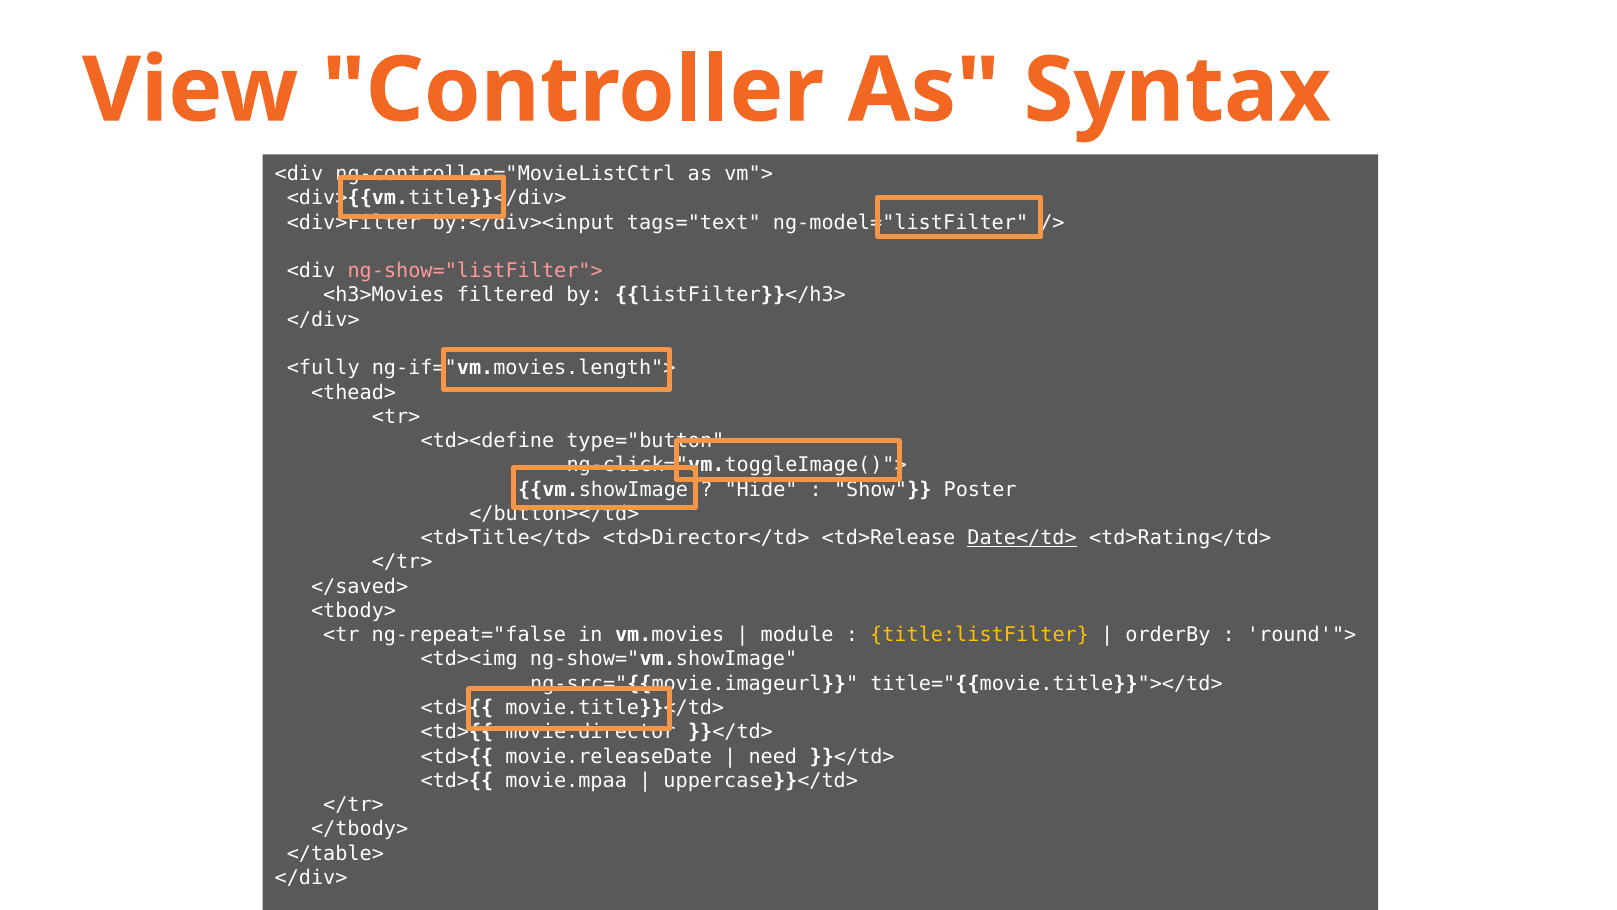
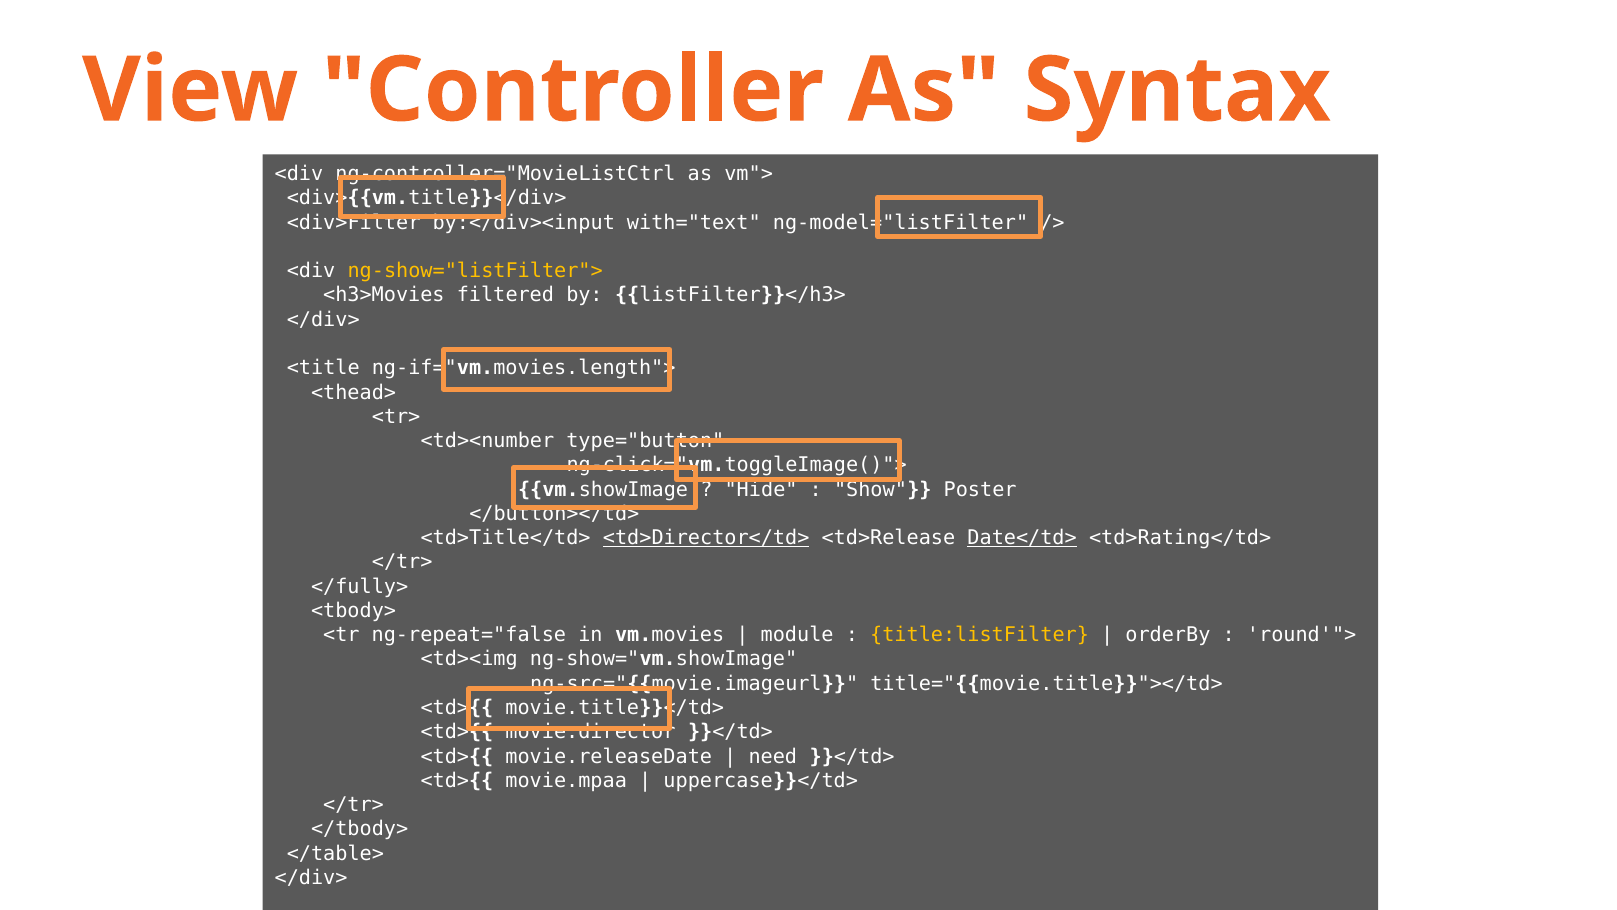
tags="text: tags="text -> with="text (694, 222)
ng-show="listFilter"> colour: pink -> yellow (475, 271)
<fully: <fully -> <title (323, 368)
<td><define: <td><define -> <td><number (487, 441)
<td>Director</td> underline: none -> present (706, 538)
</saved>: </saved> -> </fully> (360, 586)
